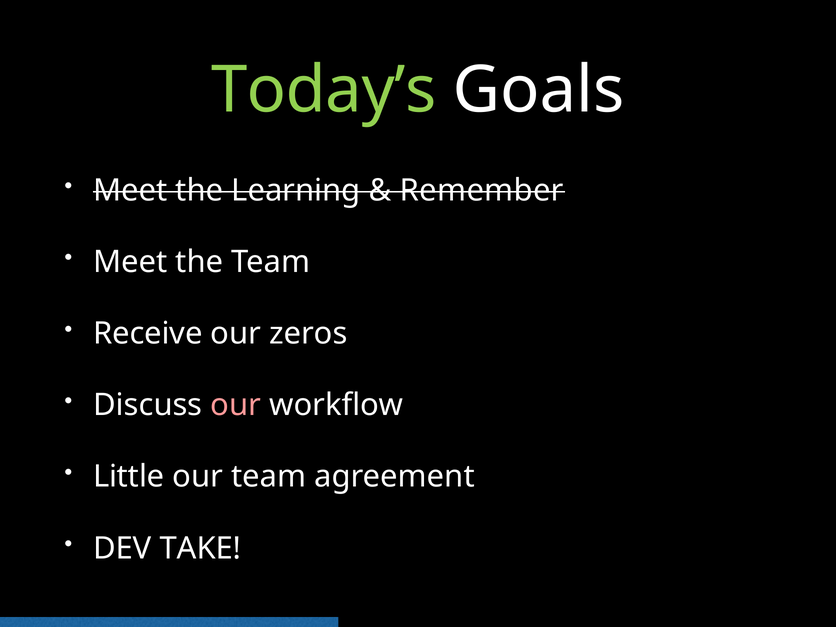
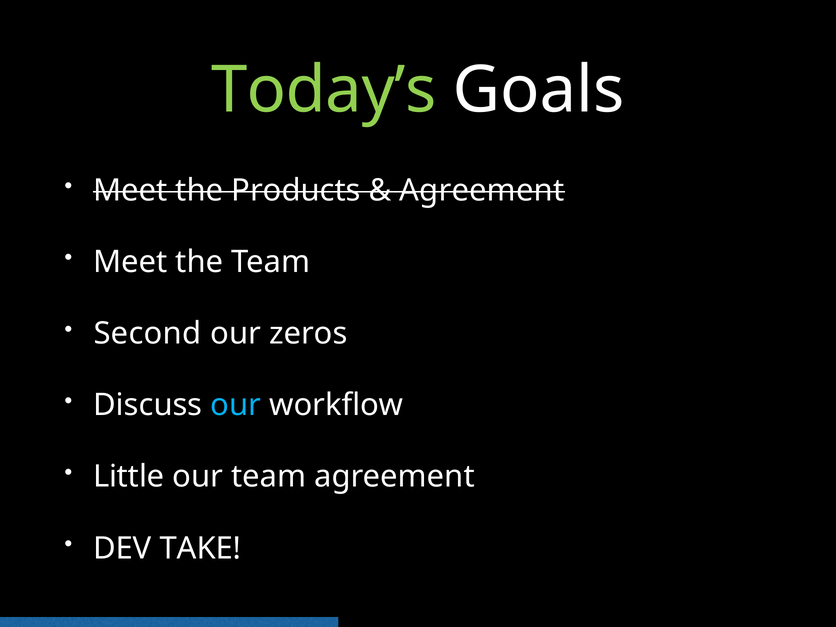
Learning: Learning -> Products (296, 191)
Remember: Remember -> Agreement (482, 191)
Receive: Receive -> Second (148, 334)
our colour: pink -> light blue (236, 405)
